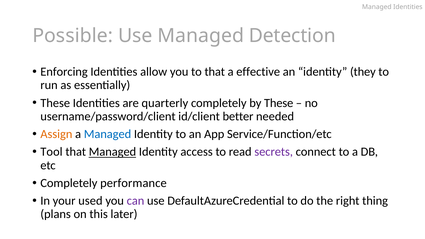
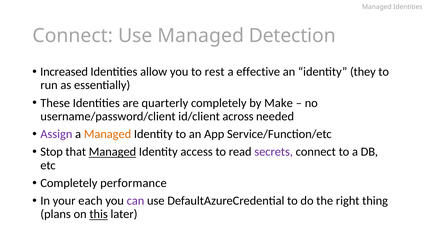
Possible: Possible -> Connect (73, 36)
Enforcing: Enforcing -> Increased (64, 72)
to that: that -> rest (215, 72)
by These: These -> Make (279, 103)
better: better -> across (238, 116)
Assign colour: orange -> purple (56, 134)
Managed colour: blue -> orange (108, 134)
Tool: Tool -> Stop (52, 152)
used: used -> each (90, 201)
this underline: none -> present (99, 214)
